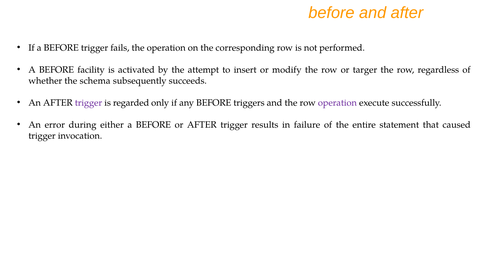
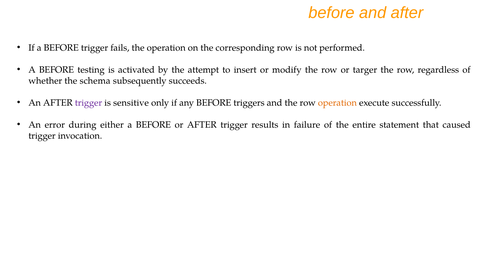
facility: facility -> testing (91, 70)
regarded: regarded -> sensitive (131, 102)
operation colour: purple -> orange (337, 102)
